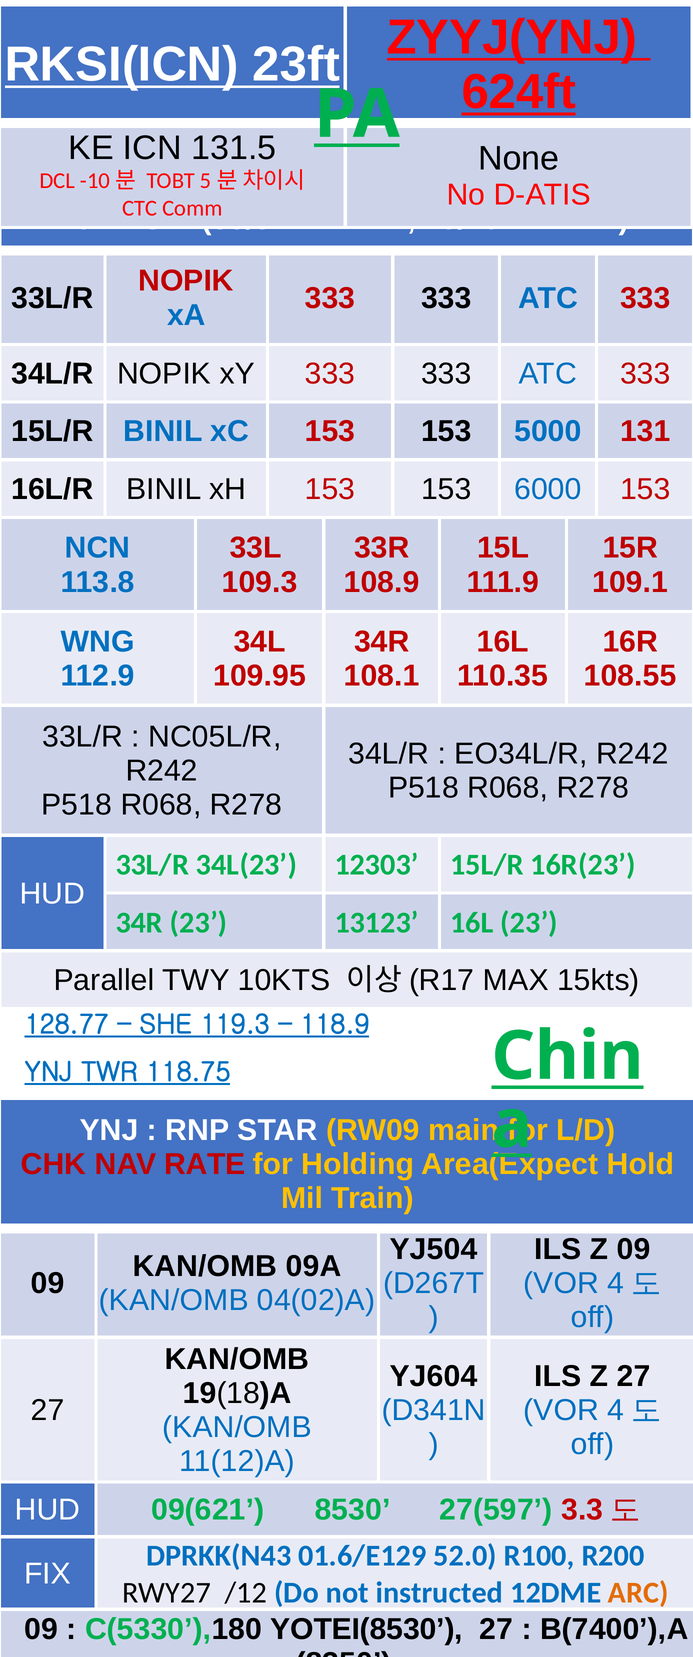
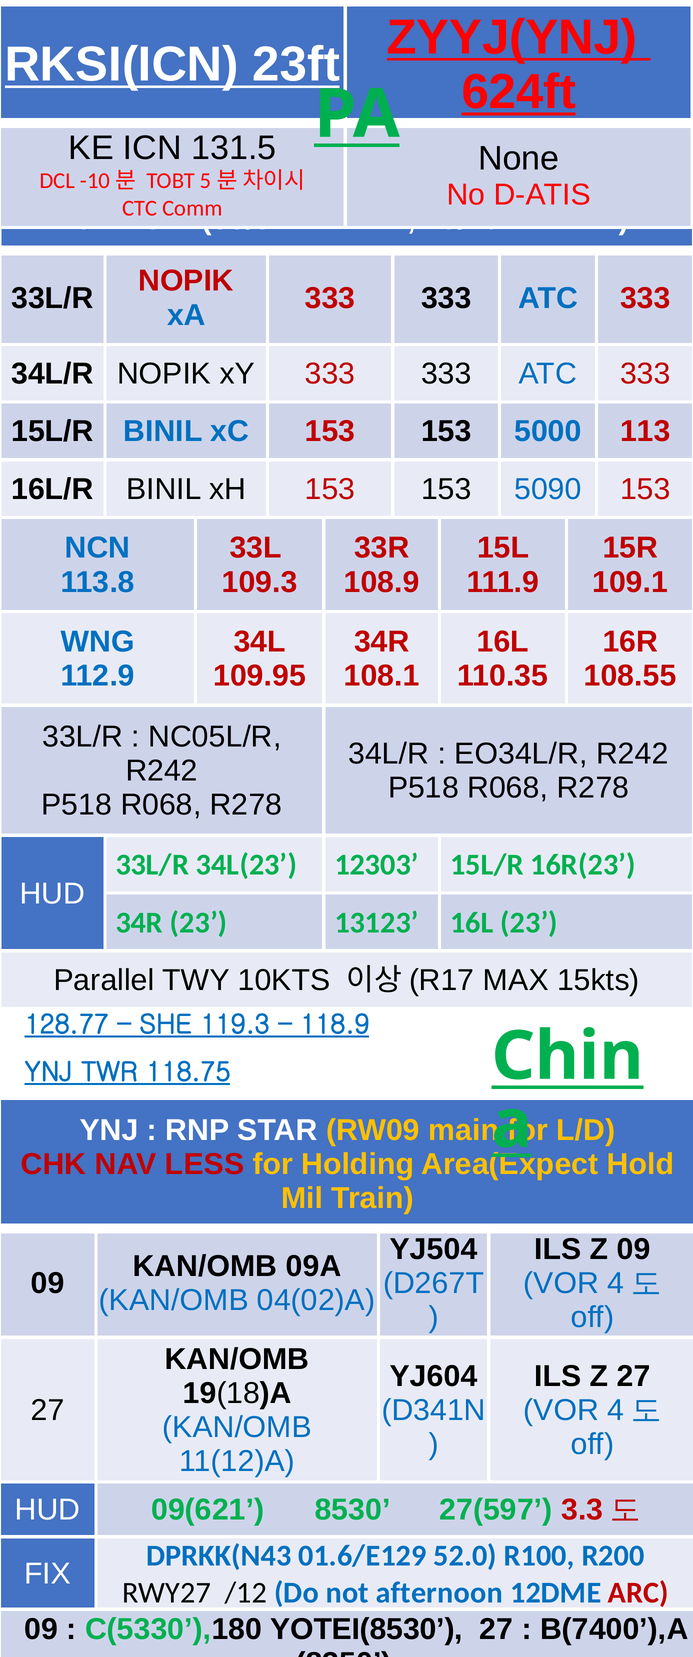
131: 131 -> 113 (645, 432)
6000: 6000 -> 5090 (548, 490)
RATE: RATE -> LESS (205, 1165)
instructed: instructed -> afternoon (439, 1594)
ARC colour: orange -> red (638, 1594)
